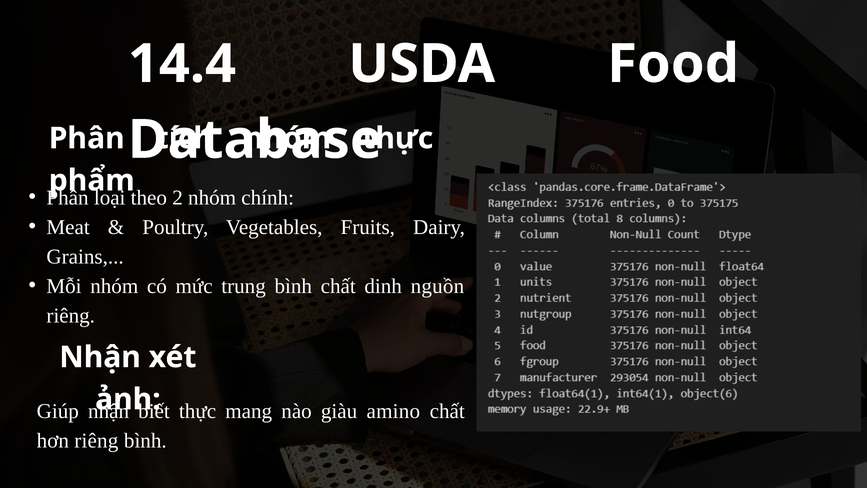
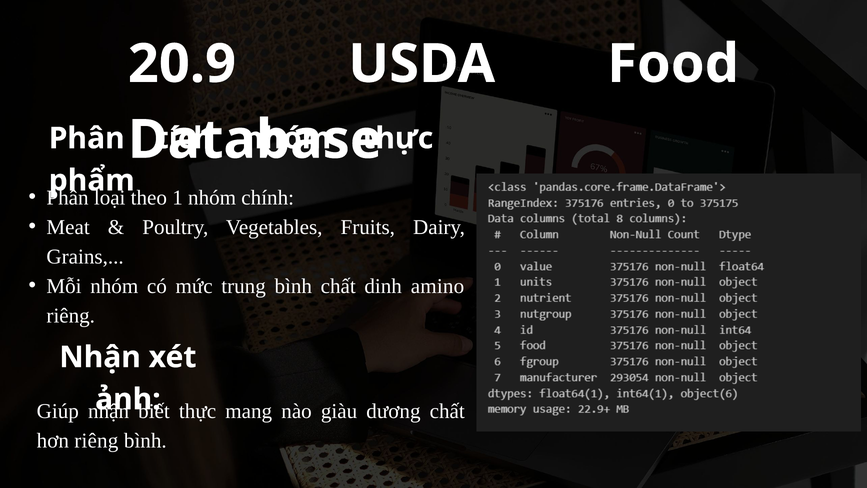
14.4: 14.4 -> 20.9 (182, 64)
2: 2 -> 1 (178, 198)
nguồn: nguồn -> amino (438, 286)
amino: amino -> dương (393, 411)
